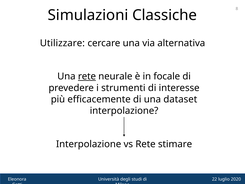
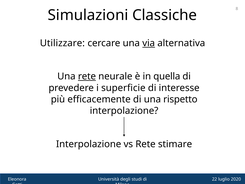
via underline: none -> present (149, 43)
focale: focale -> quella (167, 76)
strumenti: strumenti -> superficie (123, 88)
dataset: dataset -> rispetto (180, 99)
